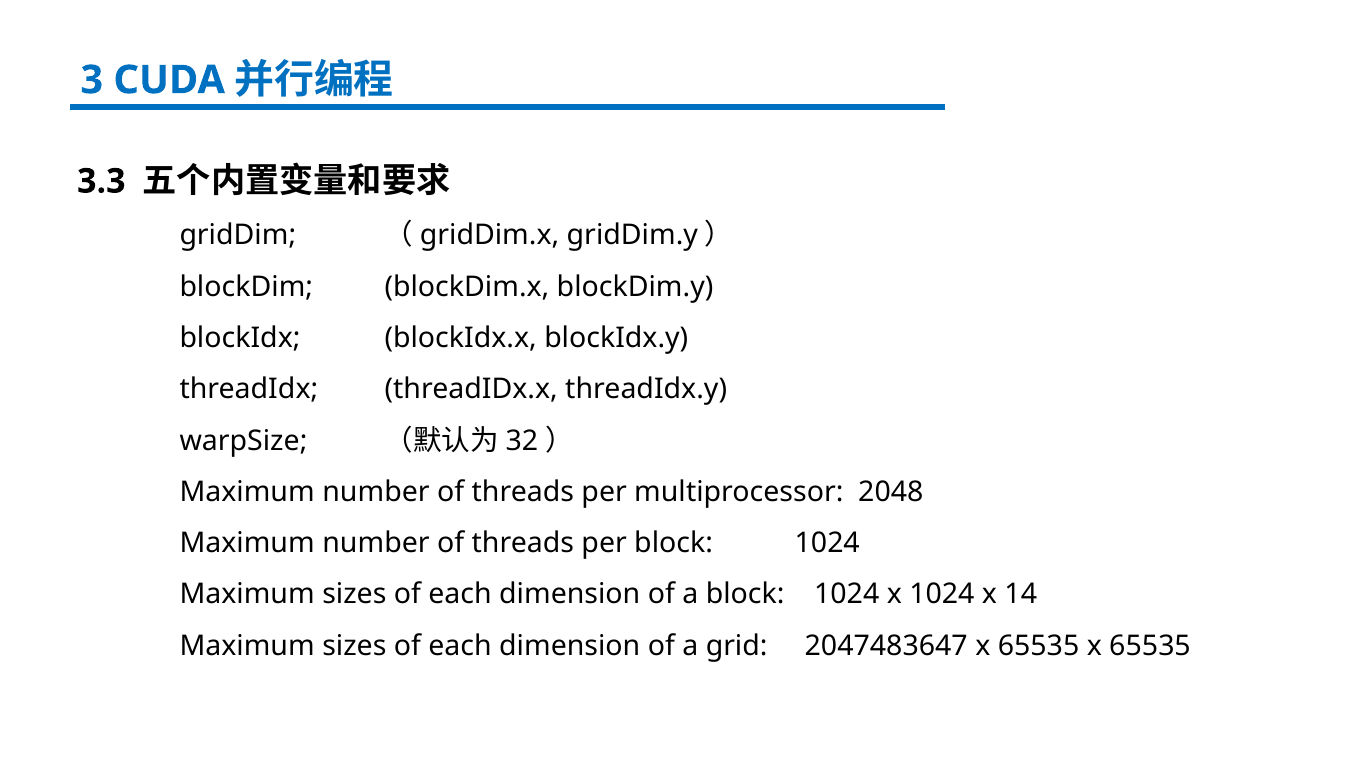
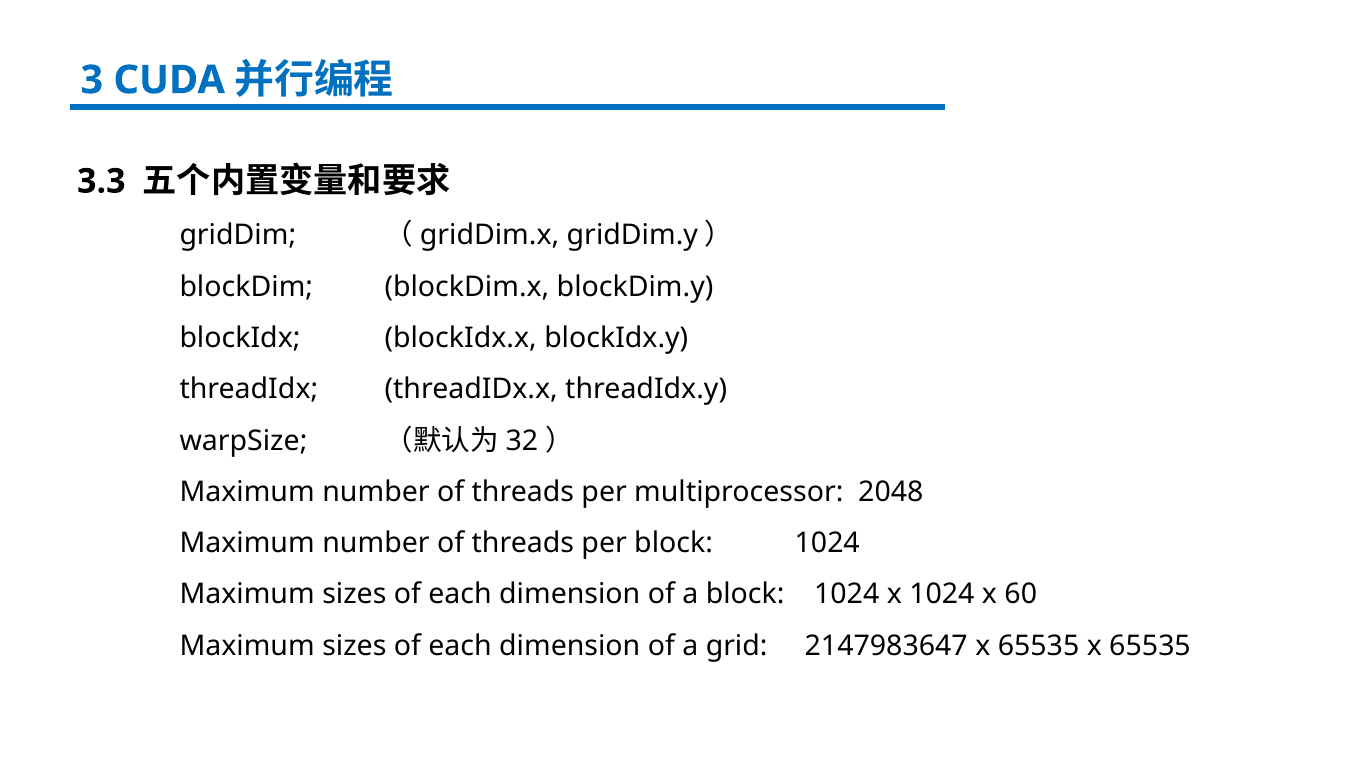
14: 14 -> 60 (1021, 594)
2047483647: 2047483647 -> 2147983647 (886, 646)
